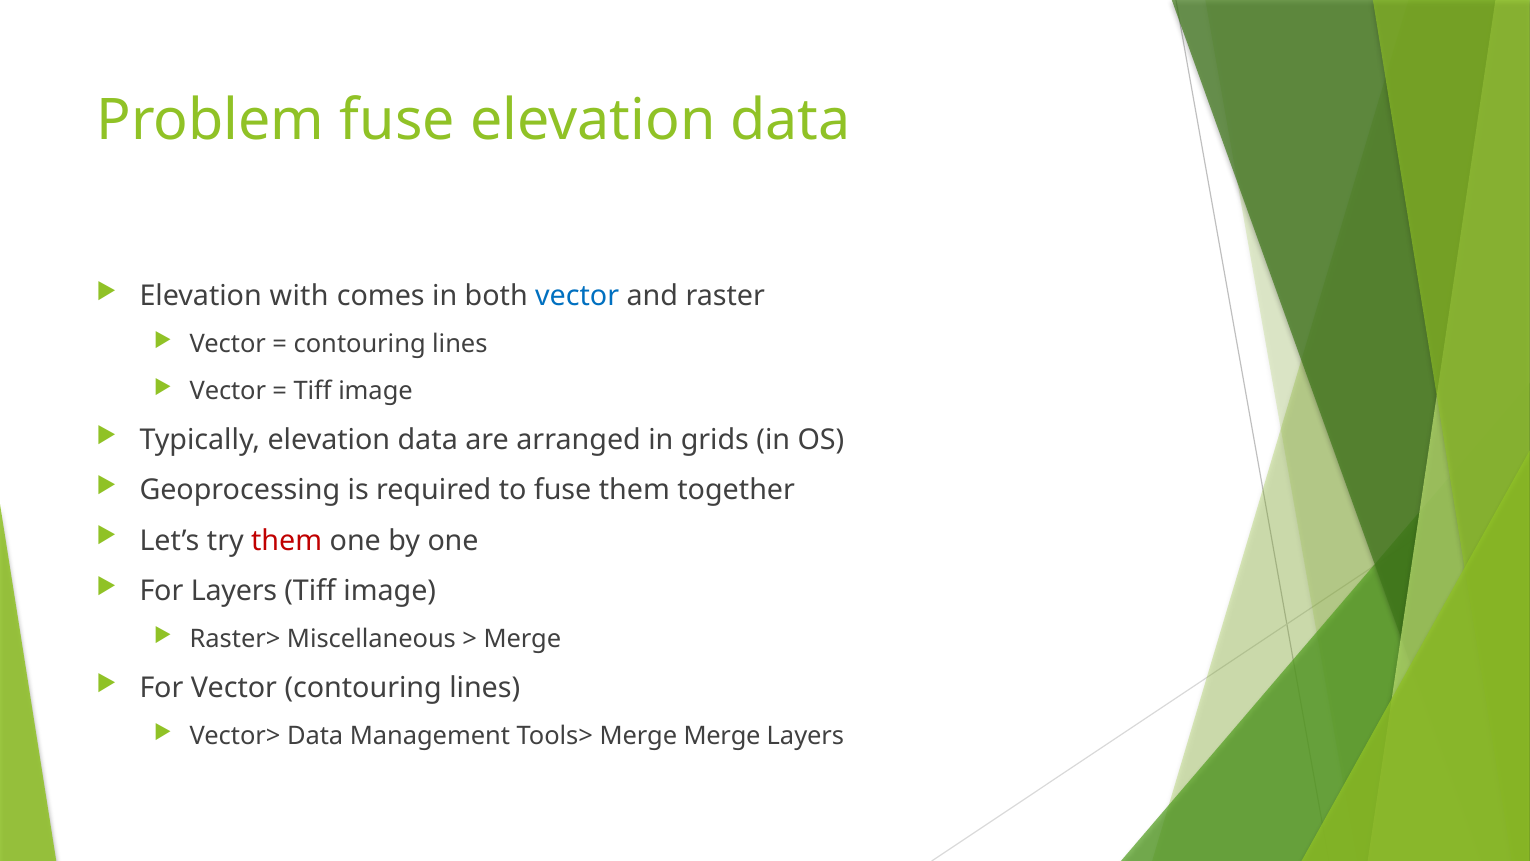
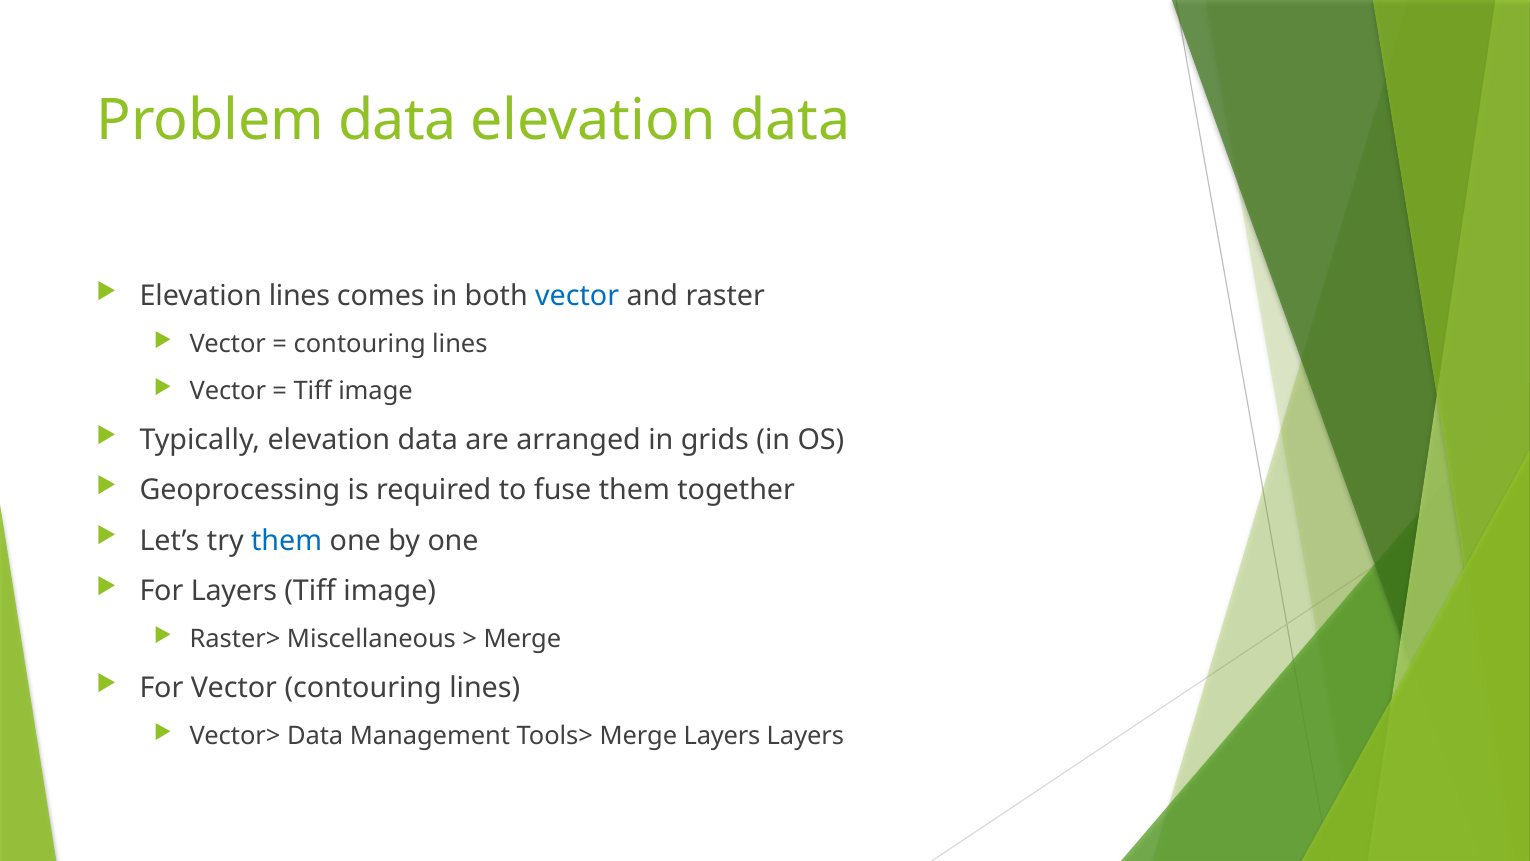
Problem fuse: fuse -> data (398, 121)
Elevation with: with -> lines (299, 296)
them colour: red -> blue (287, 540)
Merge Merge: Merge -> Layers (722, 736)
